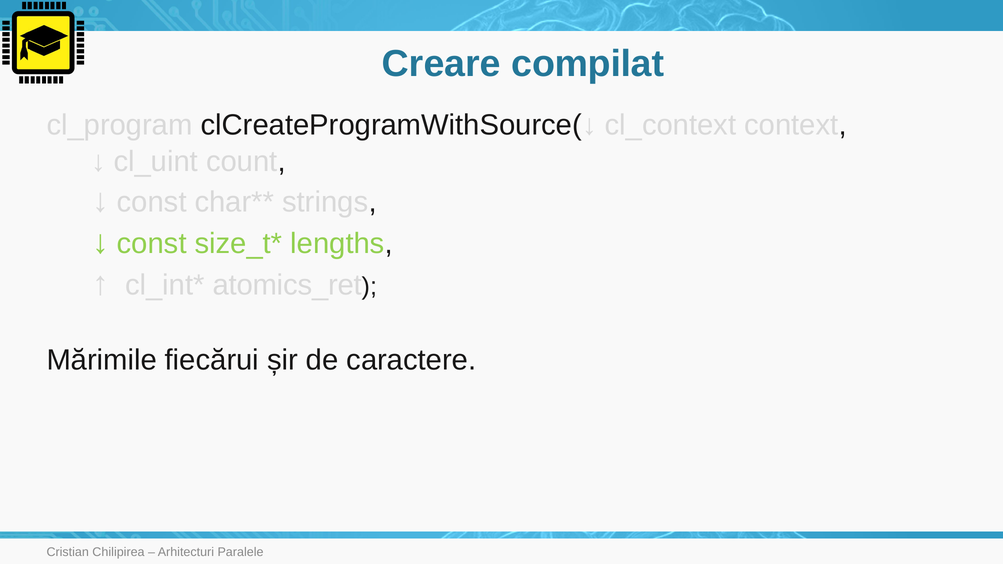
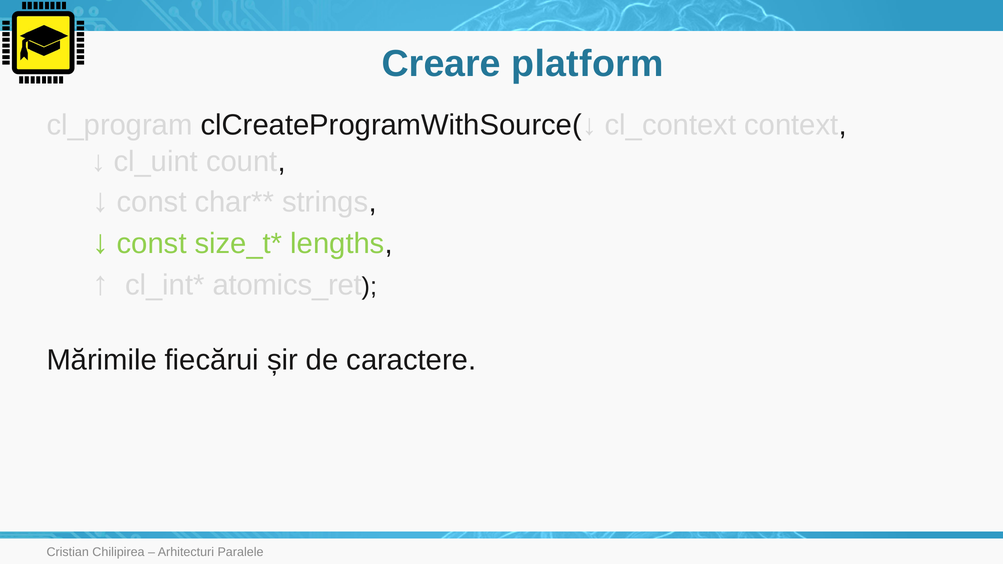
compilat: compilat -> platform (587, 64)
